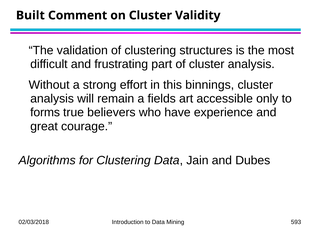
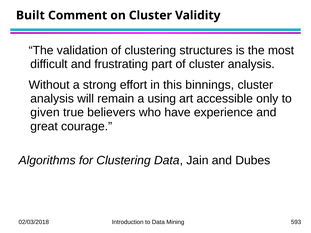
fields: fields -> using (162, 99)
forms: forms -> given (45, 113)
